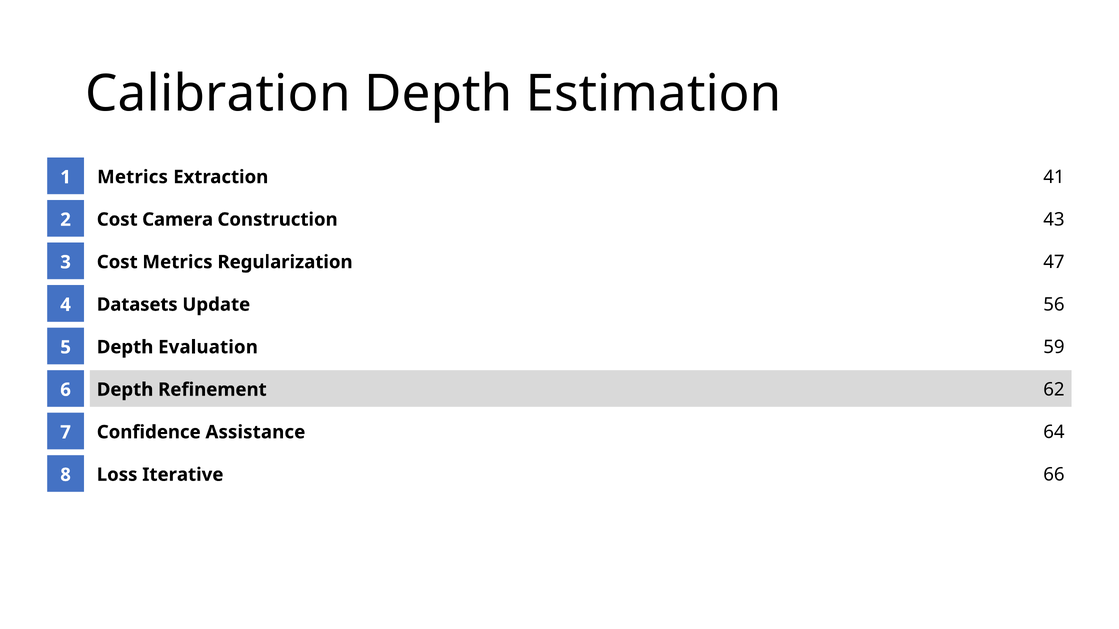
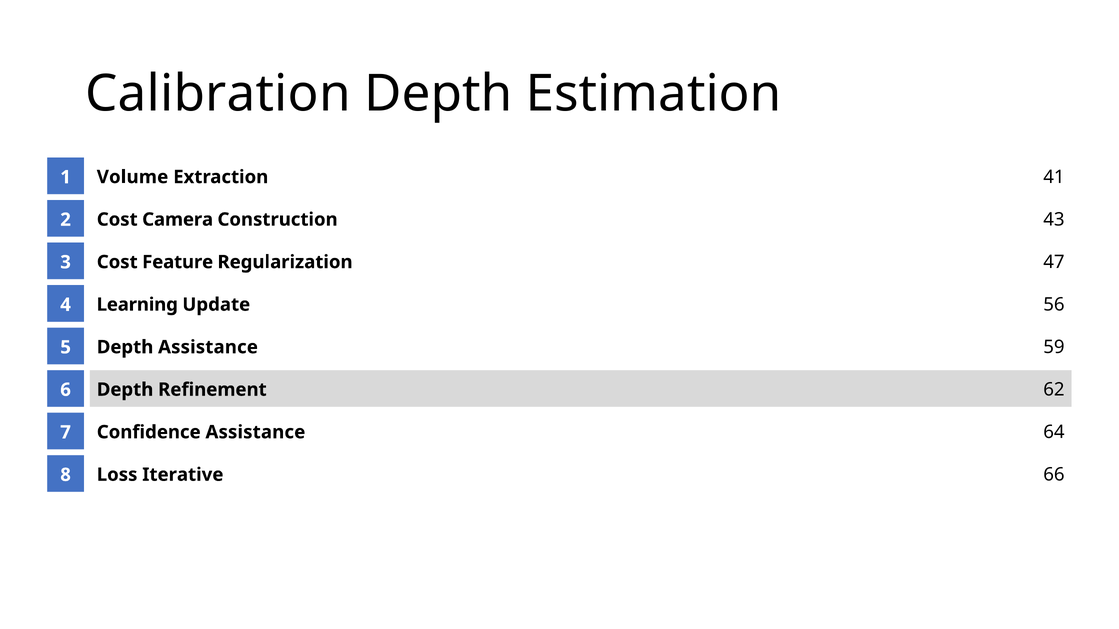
Metrics: Metrics -> Volume (133, 177)
Cost Metrics: Metrics -> Feature (178, 262)
Datasets: Datasets -> Learning (137, 305)
Depth Evaluation: Evaluation -> Assistance (208, 347)
